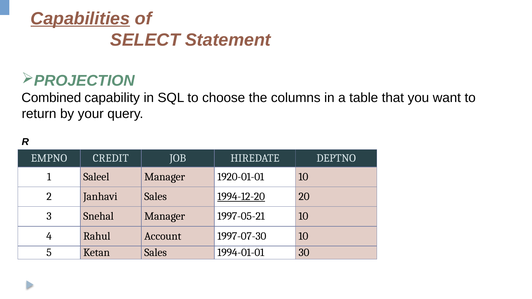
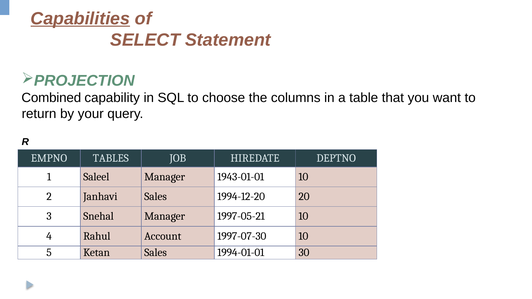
CREDIT: CREDIT -> TABLES (111, 158)
1920-01-01: 1920-01-01 -> 1943-01-01 (241, 177)
1994-12-20 underline: present -> none (241, 197)
